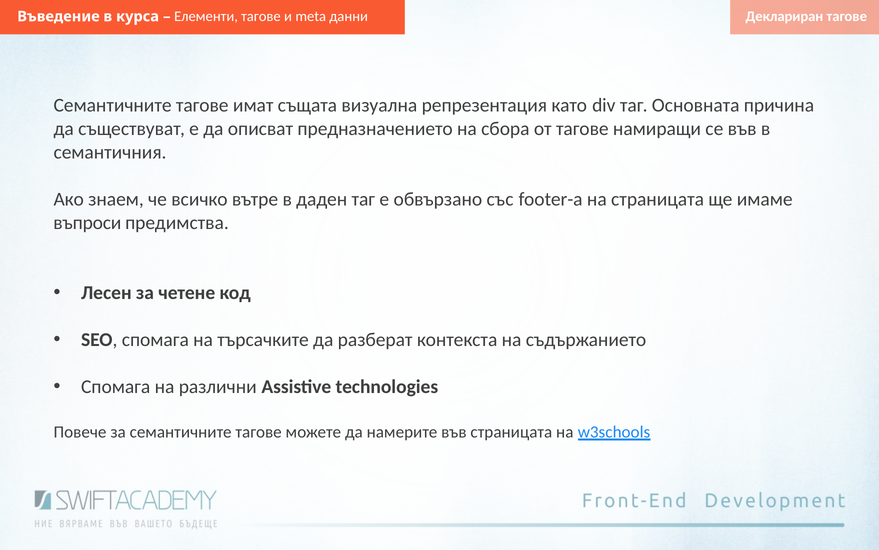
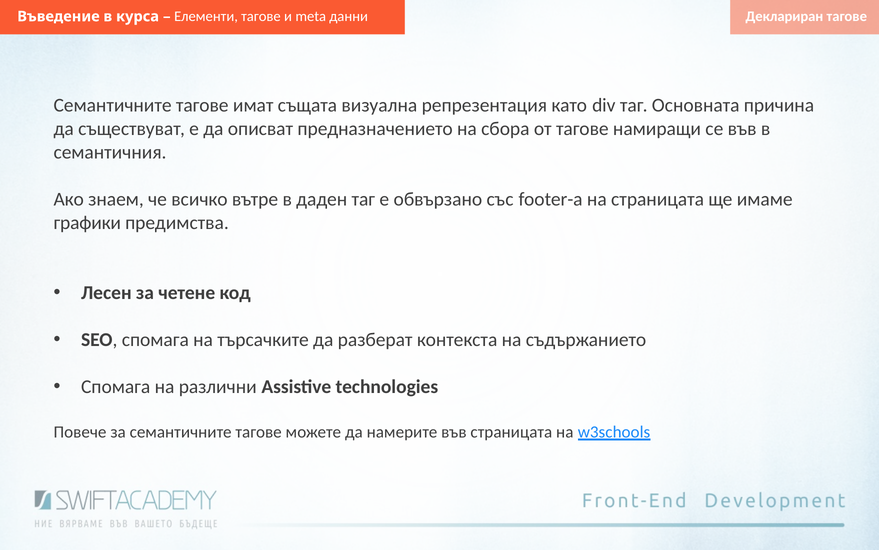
въпроси: въпроси -> графики (87, 222)
